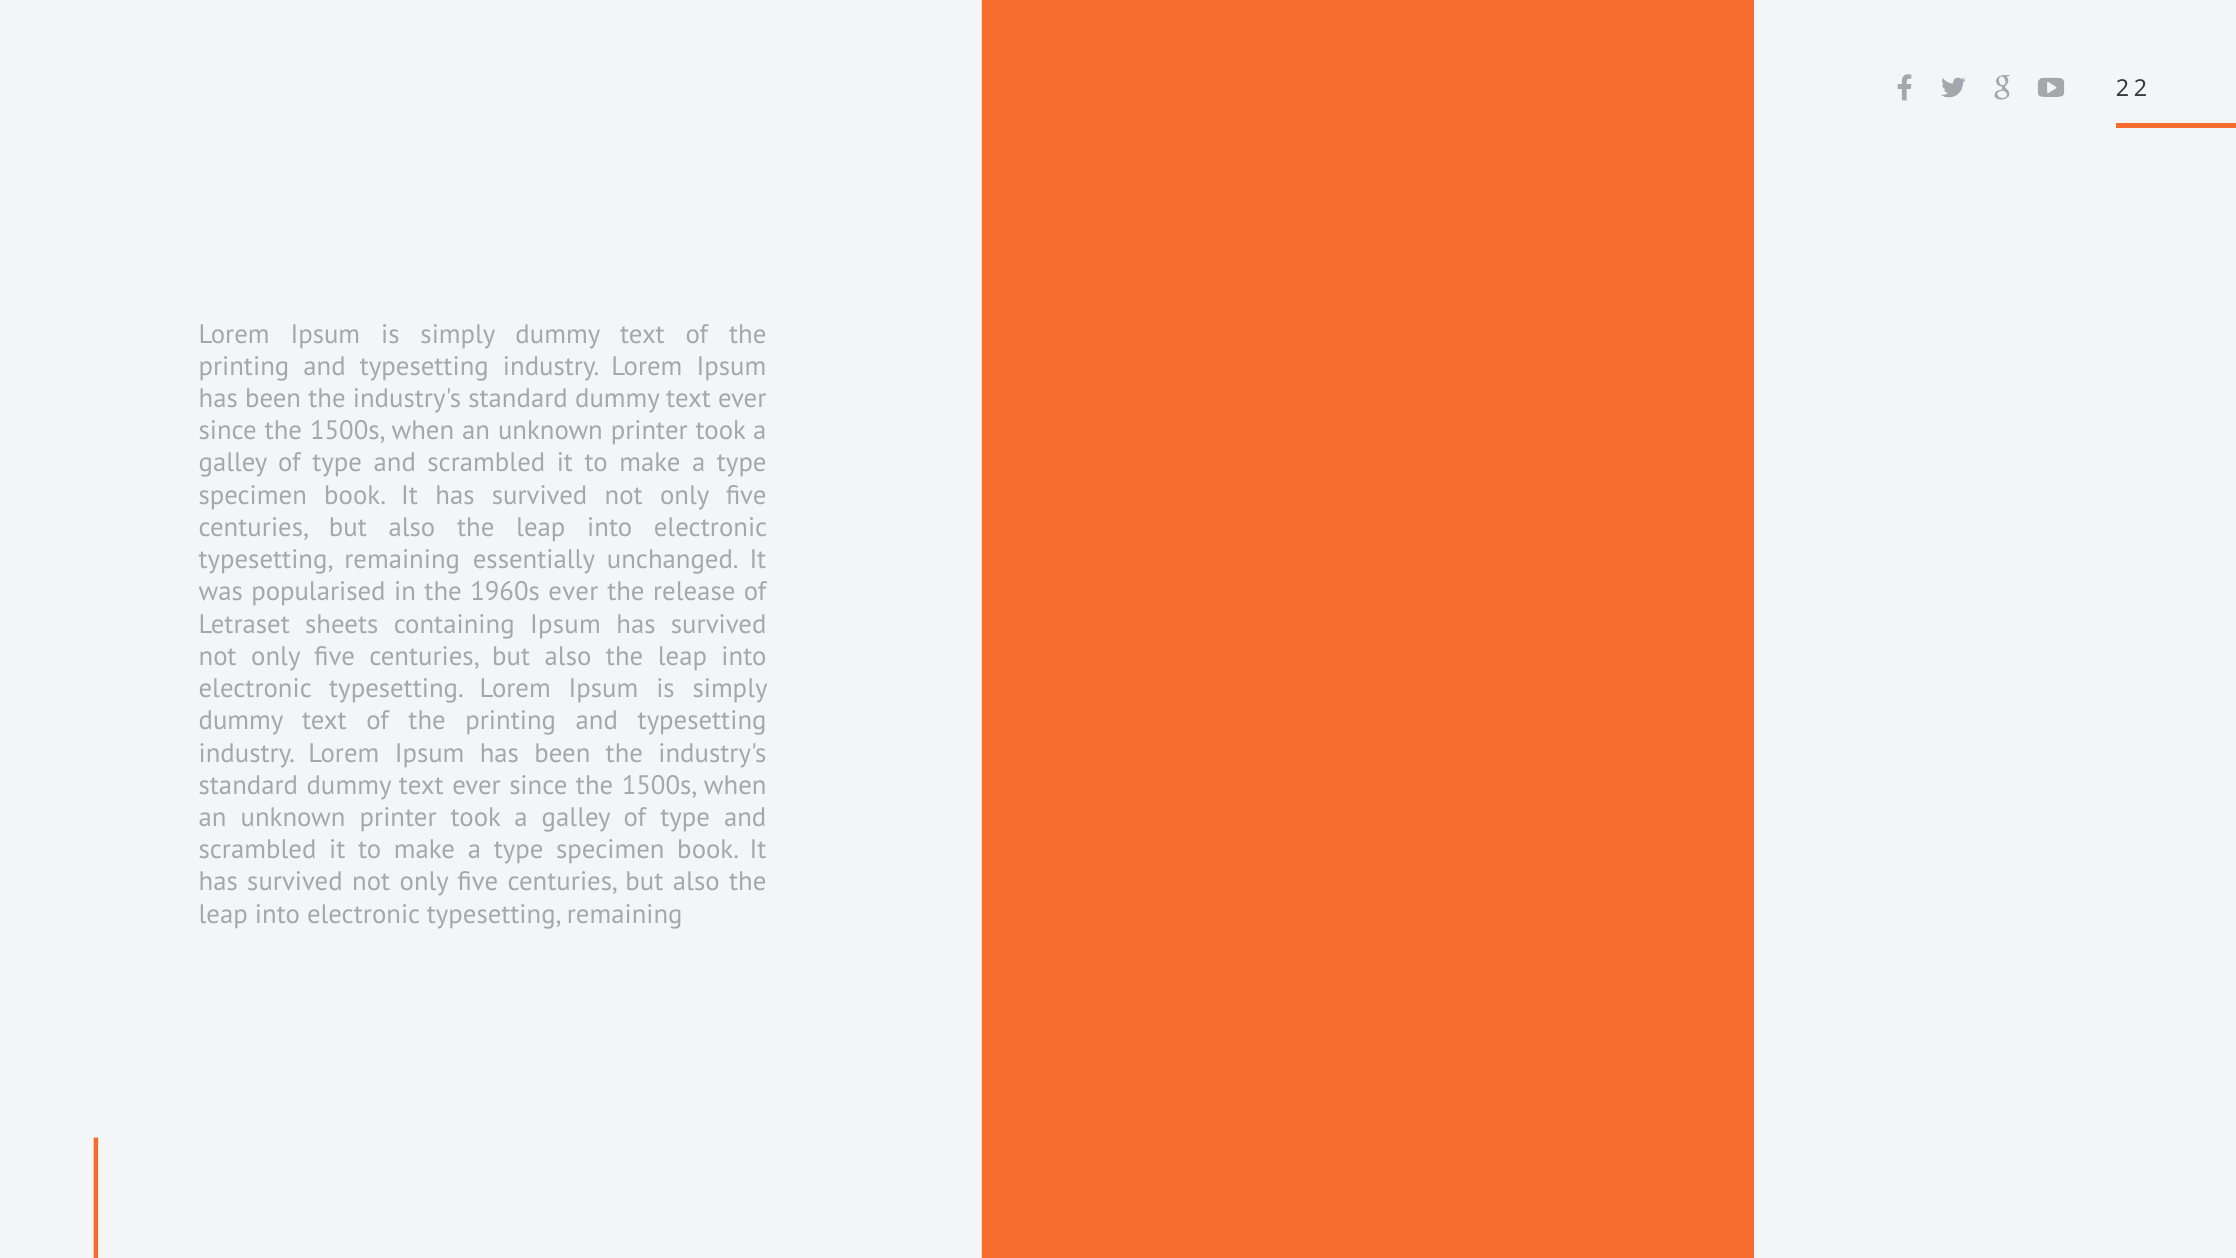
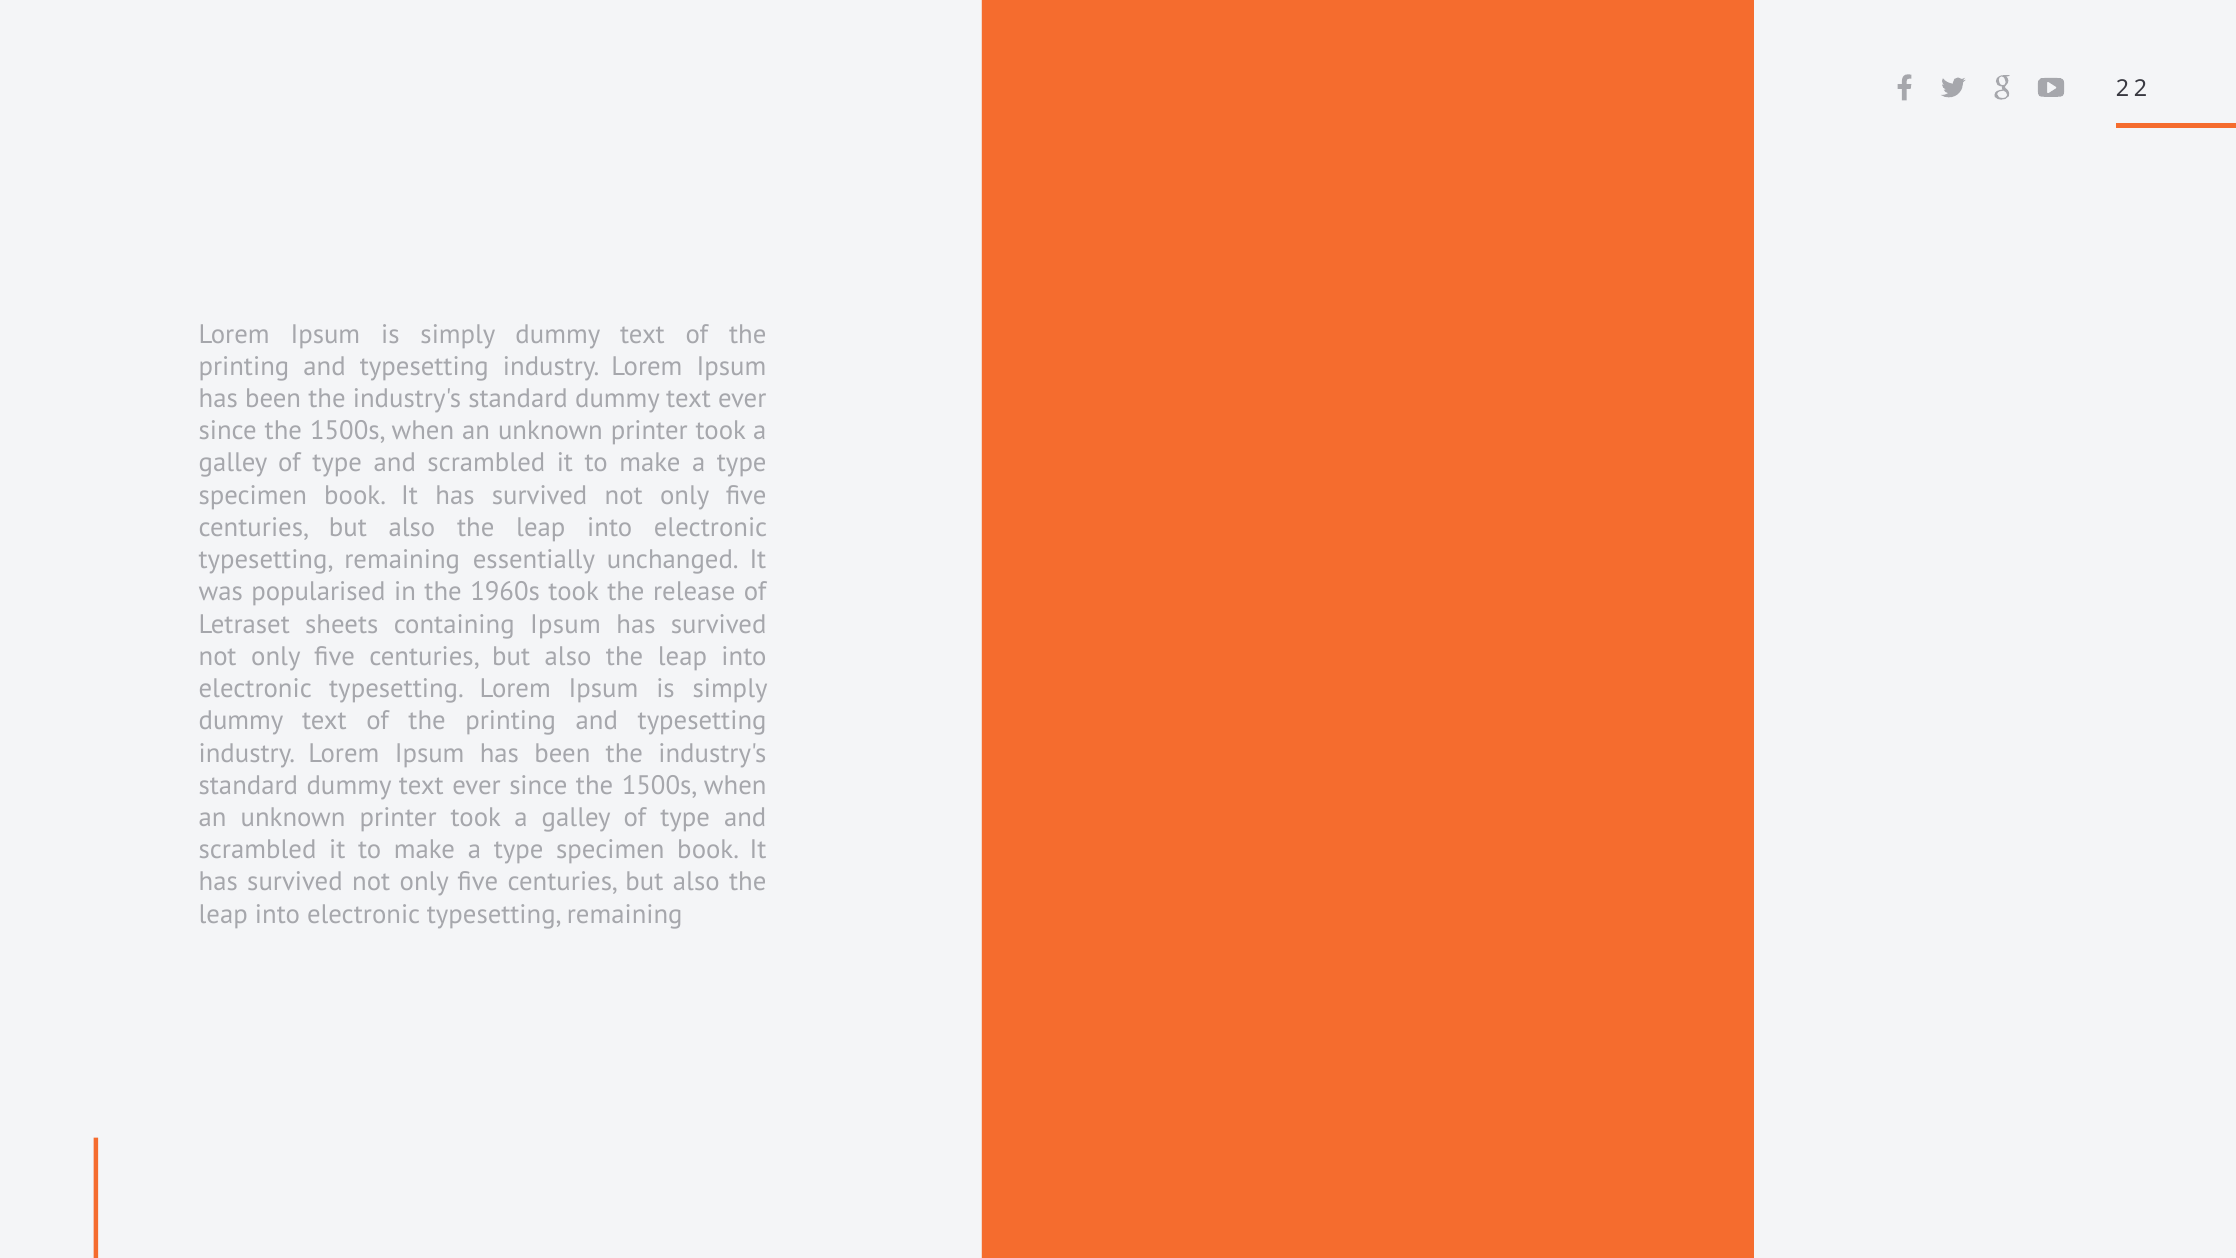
1960s ever: ever -> took (574, 592)
